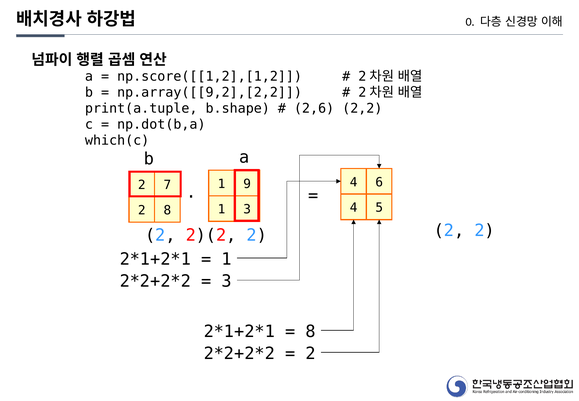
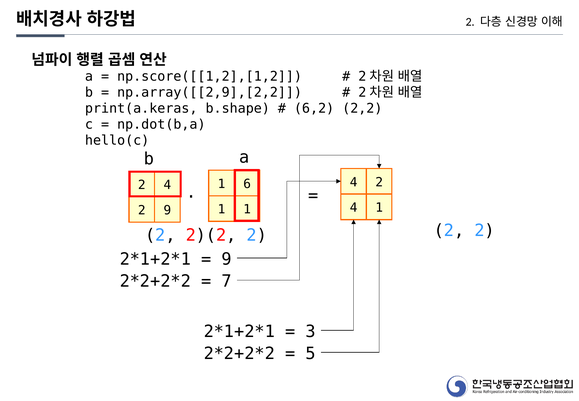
0: 0 -> 2 (470, 22)
np.array([[9,2],[2,2: np.array([[9,2],[2,2 -> np.array([[2,9],[2,2 (210, 92)
print(a.tuple: print(a.tuple -> print(a.keras (141, 108)
2,6: 2,6 -> 6,2 (314, 108)
which(c: which(c -> hello(c (117, 140)
4 6: 6 -> 2 (379, 182)
9: 9 -> 6 (247, 184)
2 7: 7 -> 4 (167, 185)
1 3: 3 -> 1 (247, 209)
2 8: 8 -> 9 (167, 210)
4 5: 5 -> 1 (379, 208)
1: 1 -> 9 (226, 259)
3: 3 -> 7 (226, 281)
8: 8 -> 3 (310, 331)
2: 2 -> 5 (310, 353)
